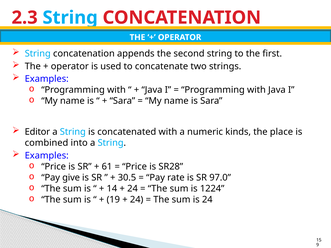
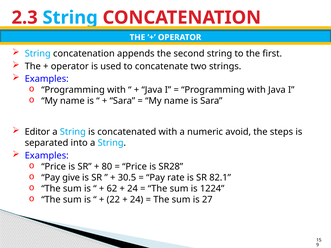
kinds: kinds -> avoid (238, 132)
place: place -> steps (282, 132)
combined: combined -> separated (47, 143)
61: 61 -> 80 (107, 167)
97.0: 97.0 -> 82.1 (220, 178)
14: 14 -> 62 (112, 189)
19: 19 -> 22 (113, 200)
is 24: 24 -> 27 (207, 200)
